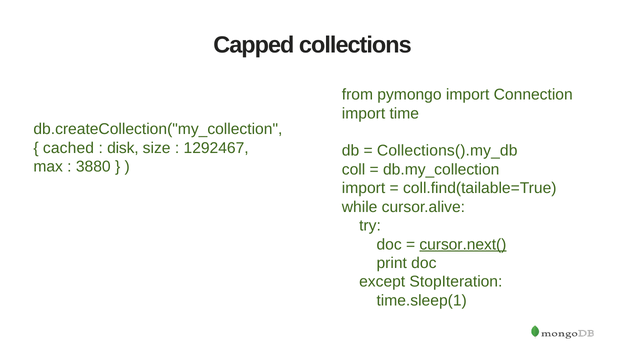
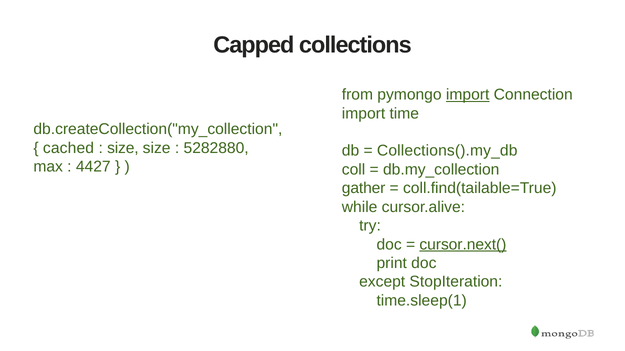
import underline: none -> present (468, 95)
disk: disk -> size (123, 148)
1292467: 1292467 -> 5282880 (216, 148)
3880: 3880 -> 4427 (93, 167)
import: import -> gather (364, 189)
